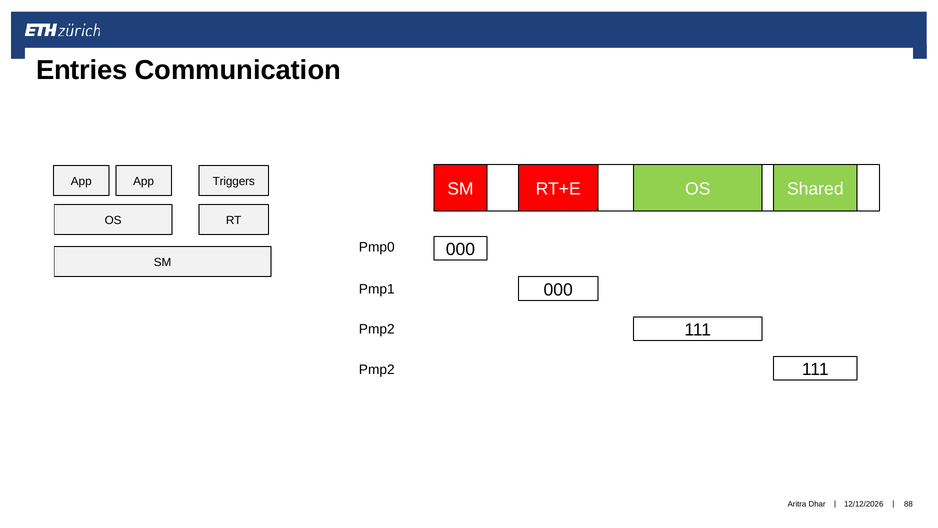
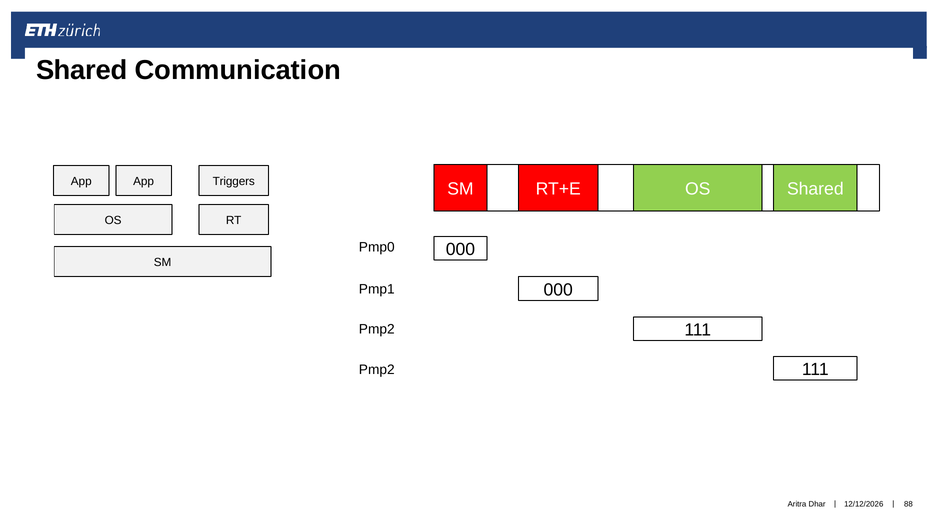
Entries: Entries -> Shared (82, 70)
